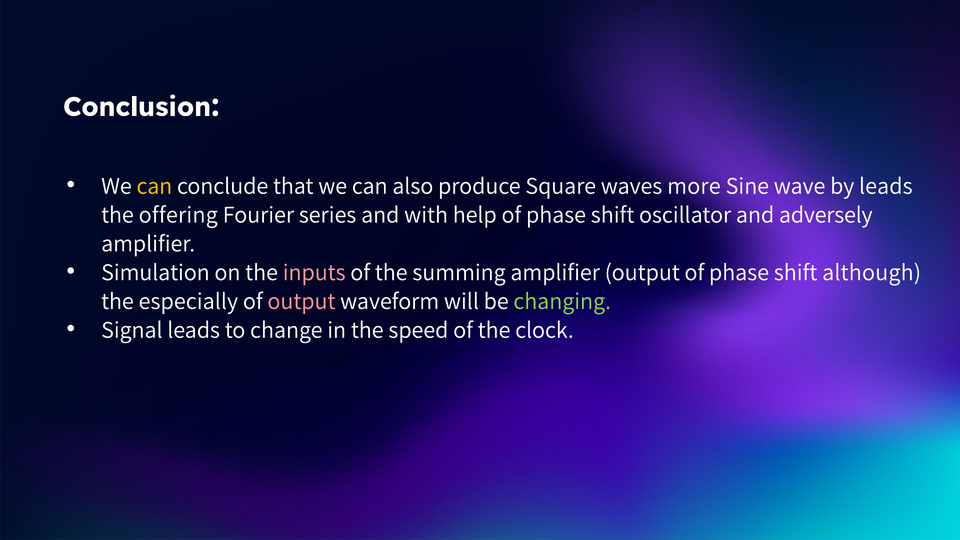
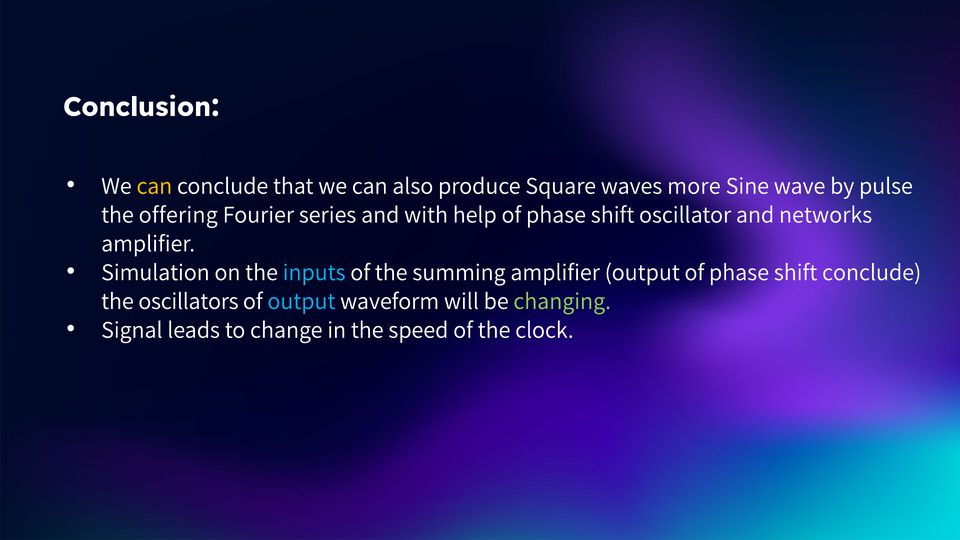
by leads: leads -> pulse (886, 186)
adversely: adversely -> networks (826, 215)
inputs colour: pink -> light blue (314, 272)
shift although: although -> conclude (872, 272)
especially: especially -> oscillators (188, 301)
output colour: pink -> light blue (301, 301)
